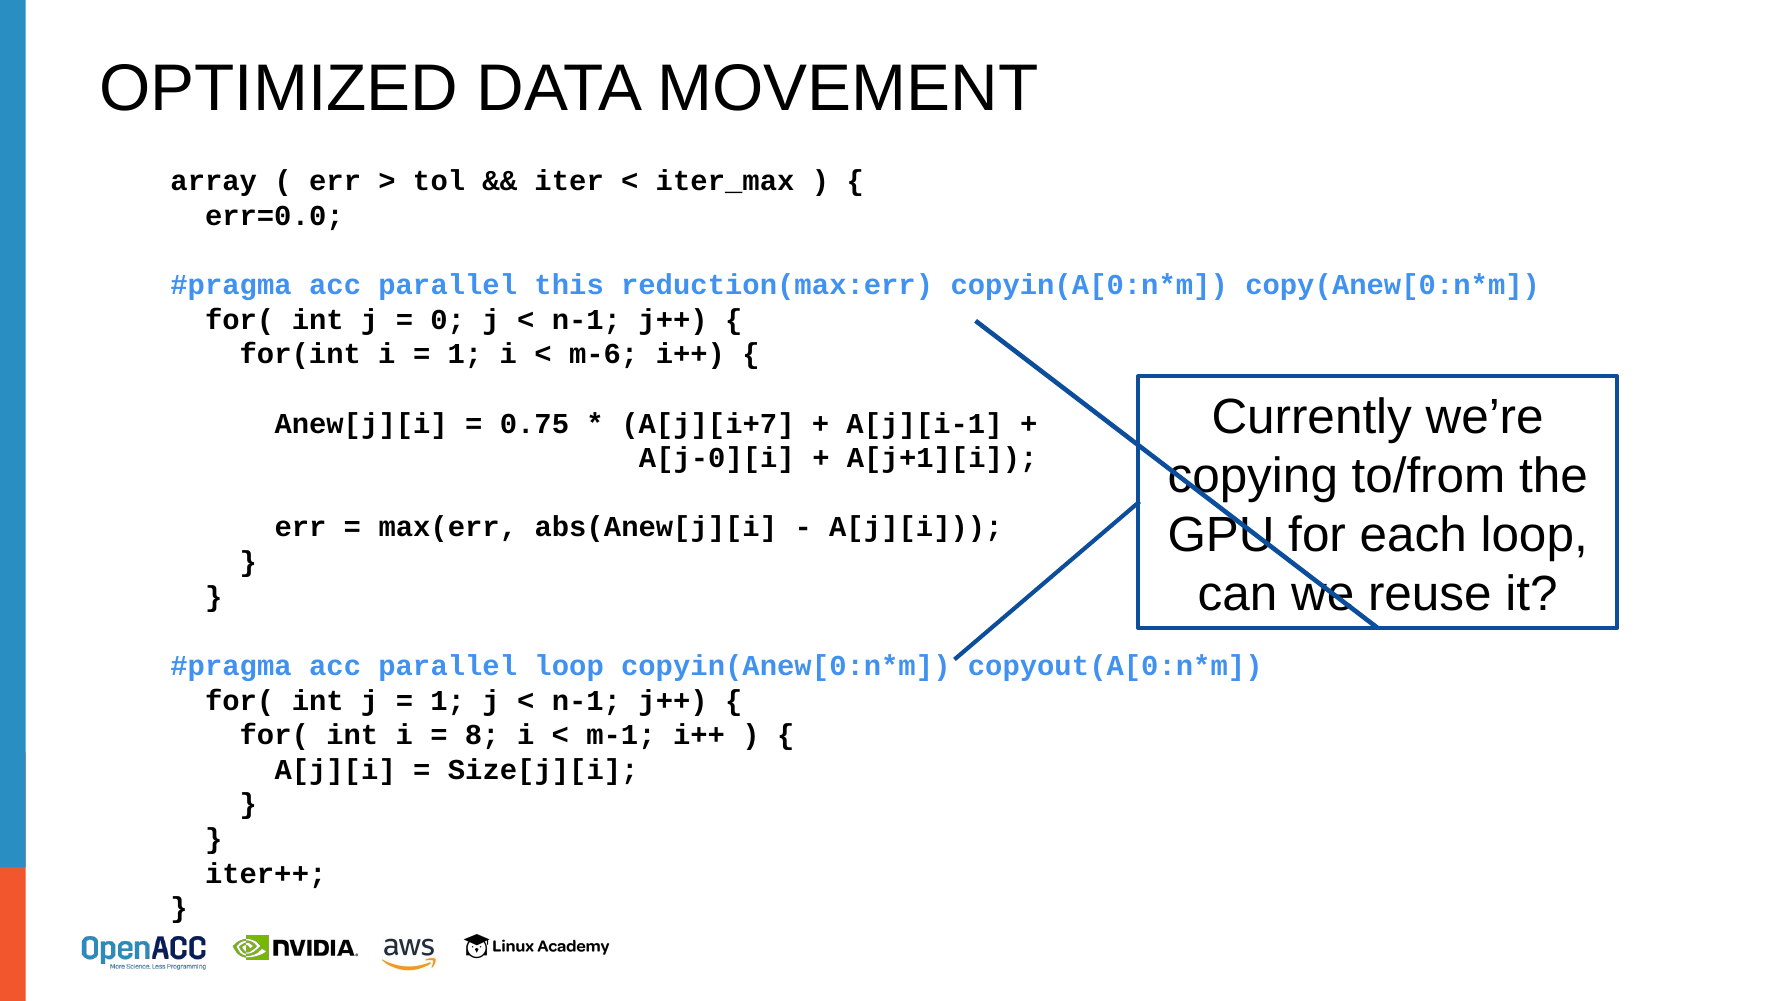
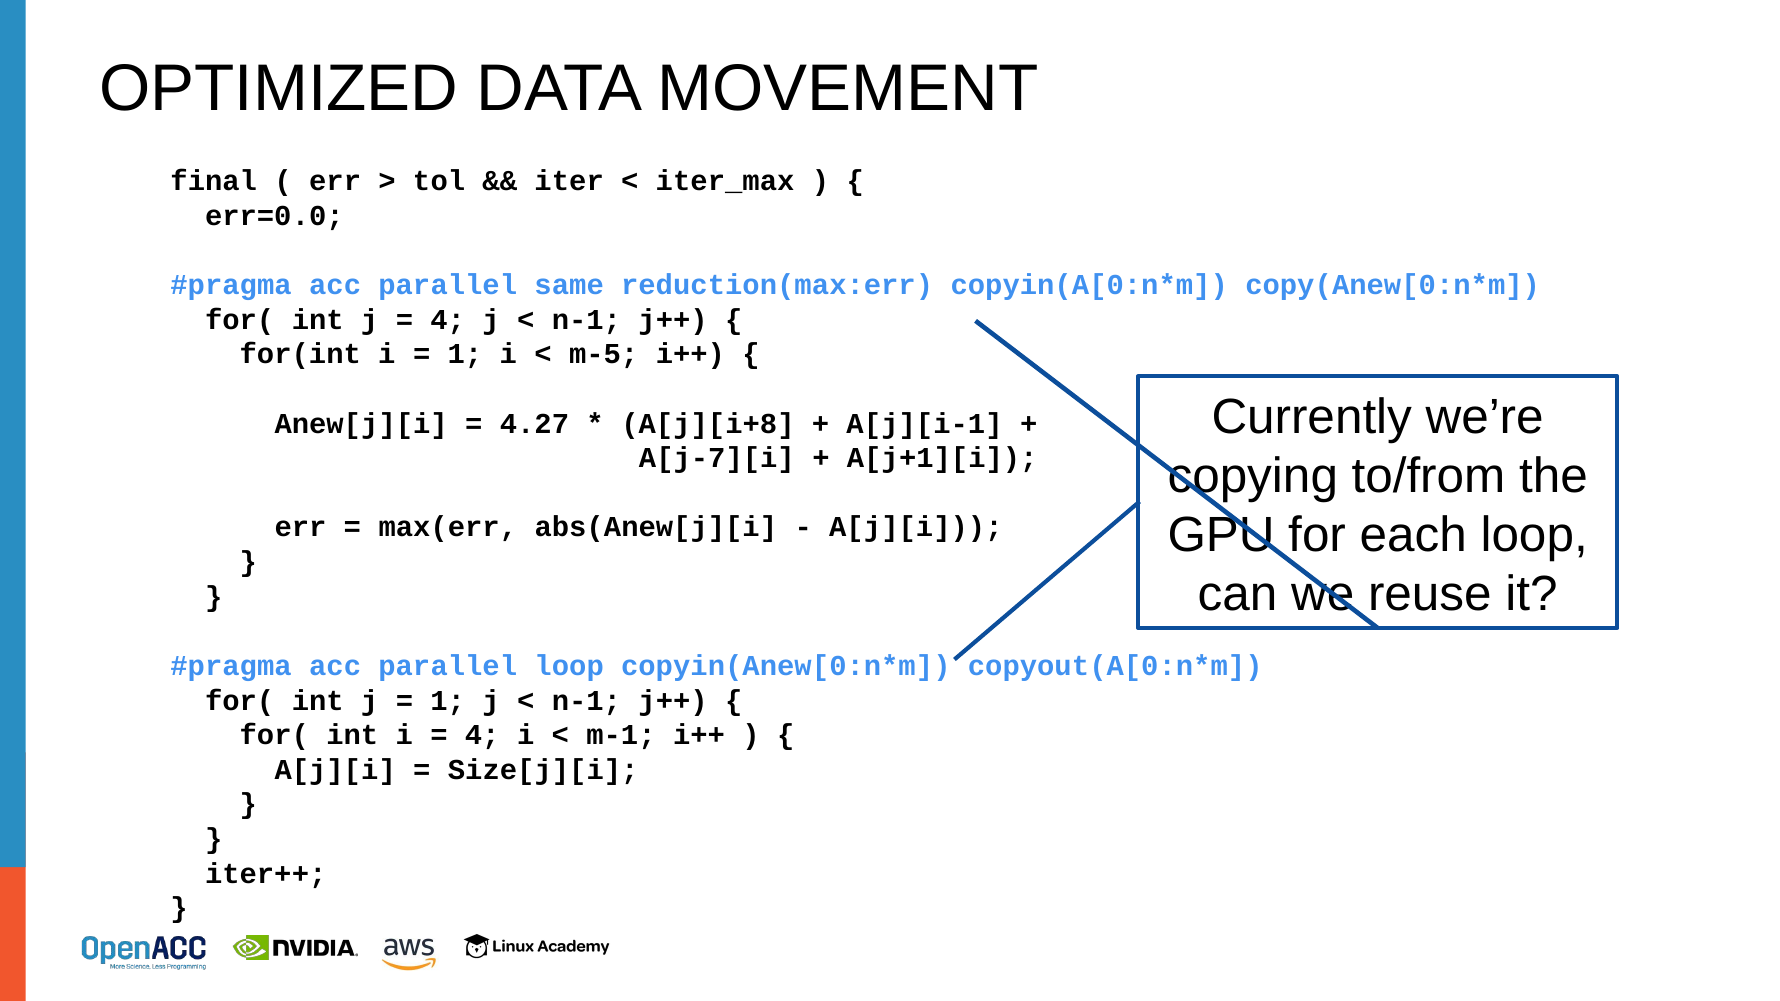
array: array -> final (214, 181)
this: this -> same (569, 285)
0: 0 -> 4 (448, 320)
m-6: m-6 -> m-5 (604, 354)
0.75: 0.75 -> 4.27 (534, 424)
A[j][i+7: A[j][i+7 -> A[j][i+8 (708, 424)
A[j-0][i: A[j-0][i -> A[j-7][i (717, 458)
8: 8 -> 4 (482, 735)
